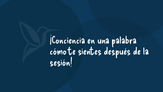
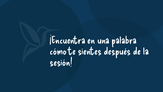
¡Conciencia: ¡Conciencia -> ¡Encuentra (67, 40)
